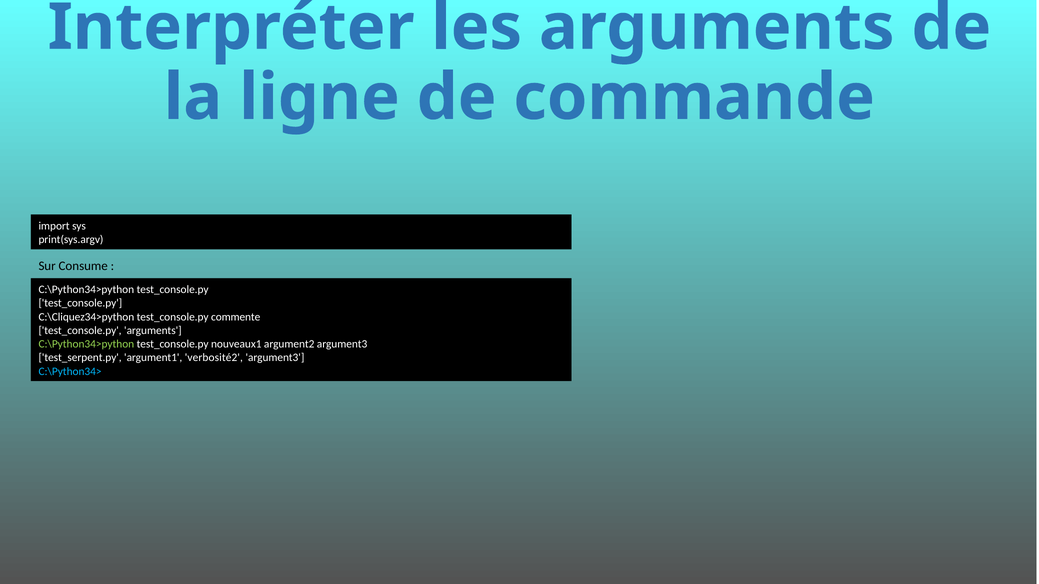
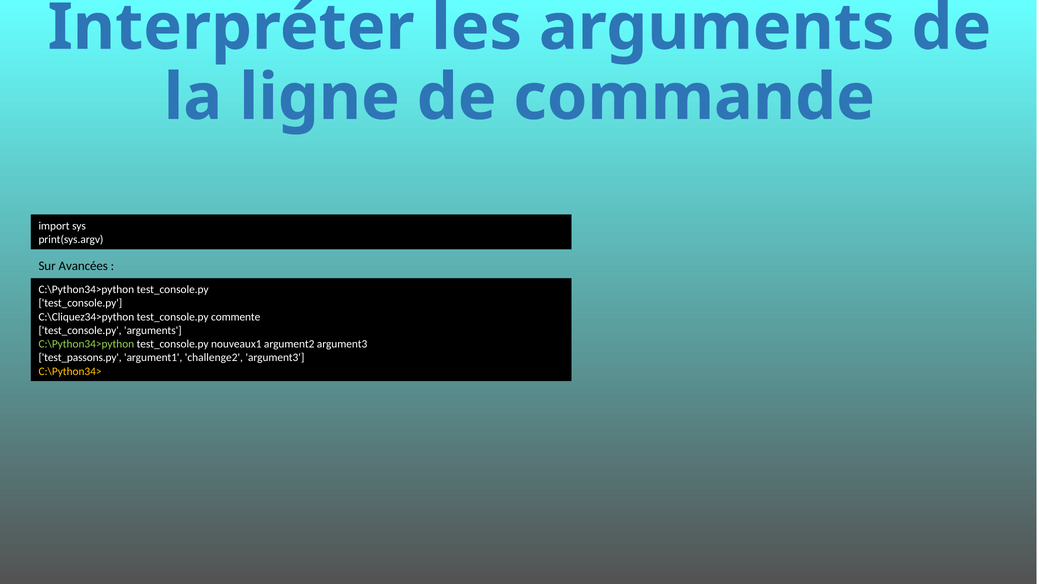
Consume: Consume -> Avancées (83, 266)
test_serpent.py: test_serpent.py -> test_passons.py (80, 358)
verbosité2: verbosité2 -> challenge2 (214, 358)
C:\Python34> colour: light blue -> yellow (70, 372)
